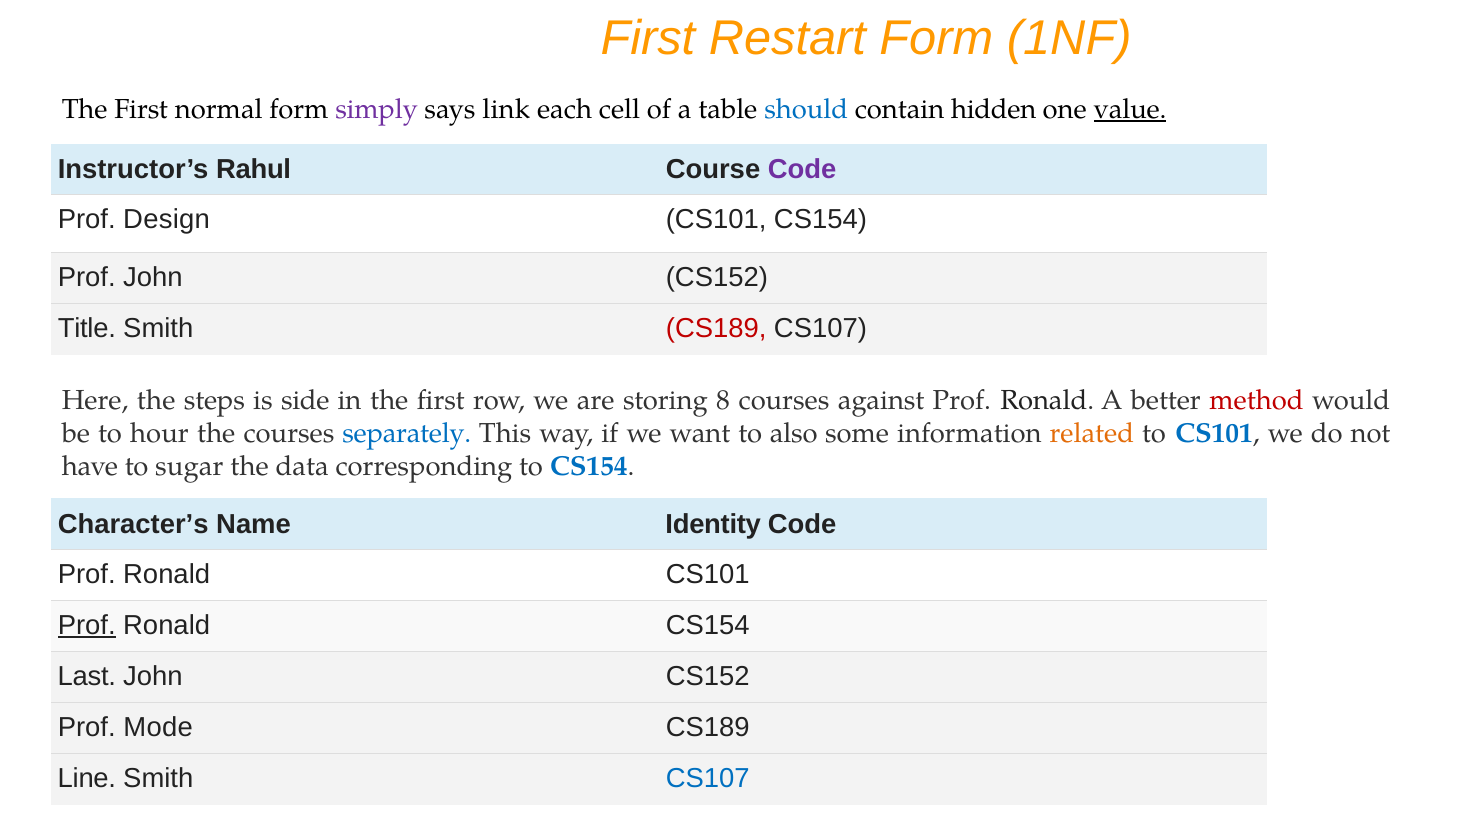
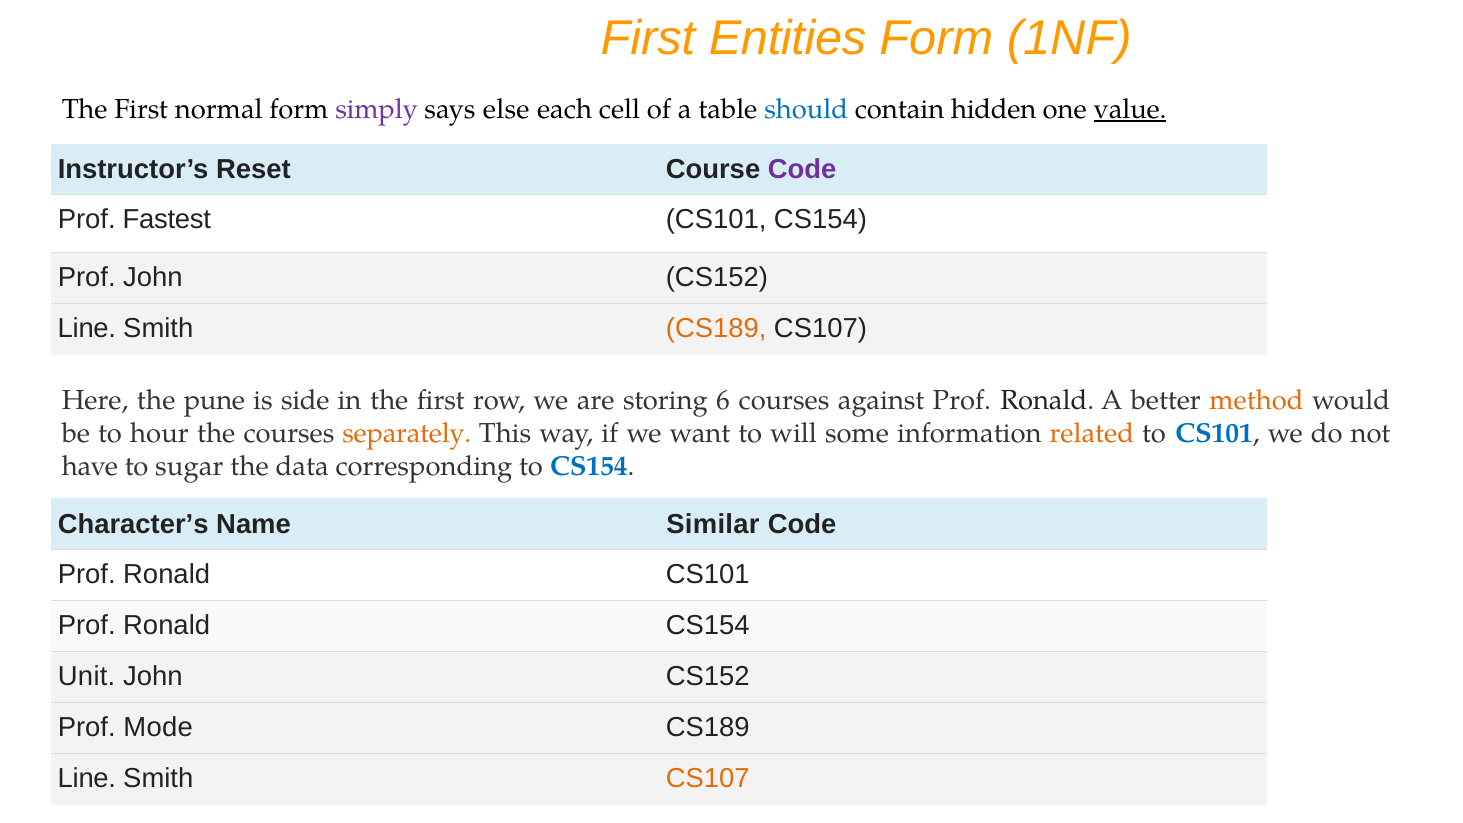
Restart: Restart -> Entities (788, 38)
link: link -> else (506, 109)
Rahul: Rahul -> Reset (253, 170)
Design: Design -> Fastest (167, 220)
Title: Title -> Line (87, 329)
CS189 colour: red -> orange (716, 329)
steps: steps -> pune (214, 401)
8: 8 -> 6 (723, 401)
method colour: red -> orange (1256, 401)
separately colour: blue -> orange (407, 434)
also: also -> will (794, 434)
Identity: Identity -> Similar (713, 524)
Prof underline: present -> none (87, 625)
Last: Last -> Unit (87, 676)
CS107 colour: blue -> orange (708, 779)
